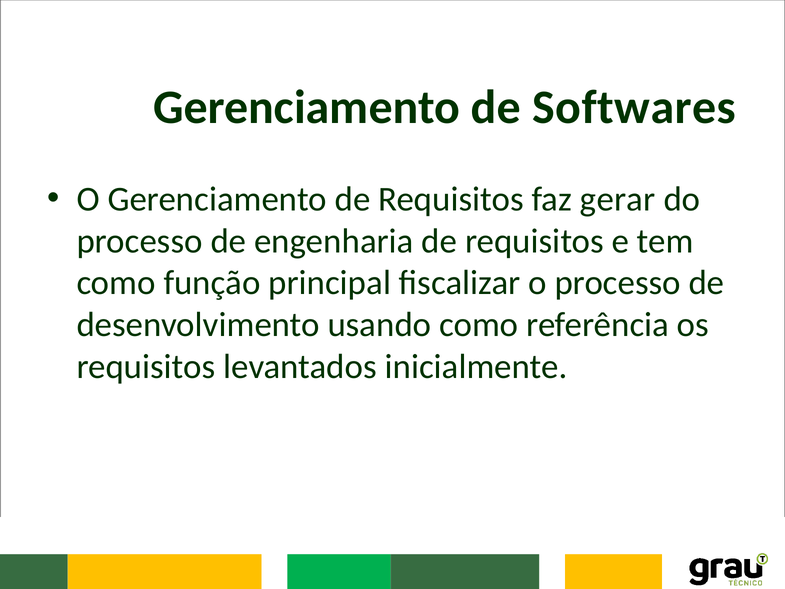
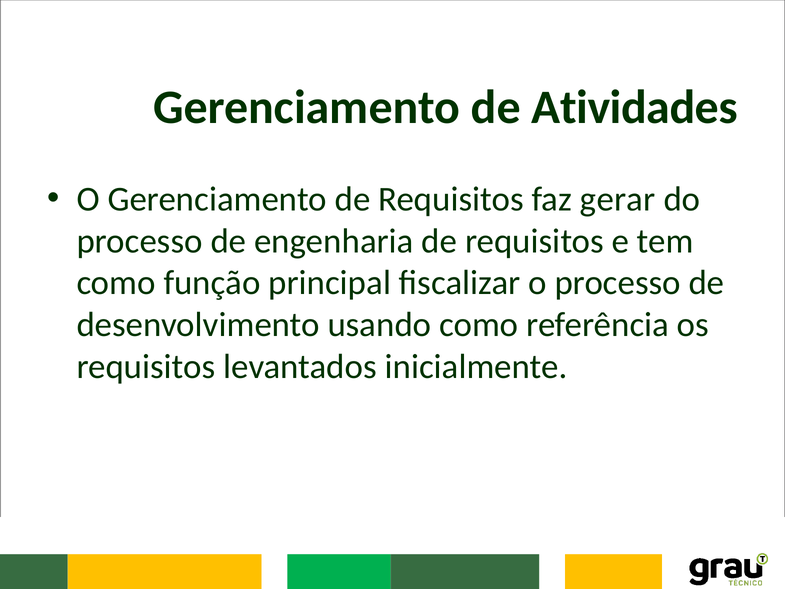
Softwares: Softwares -> Atividades (635, 108)
